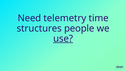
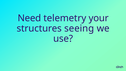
time: time -> your (99, 18)
people: people -> seeing (79, 28)
use underline: present -> none (63, 39)
